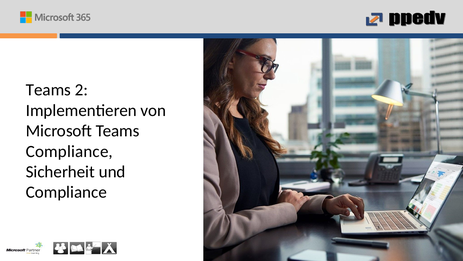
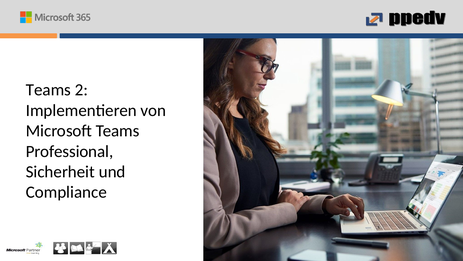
Compliance: Compliance -> Professional (69, 151)
